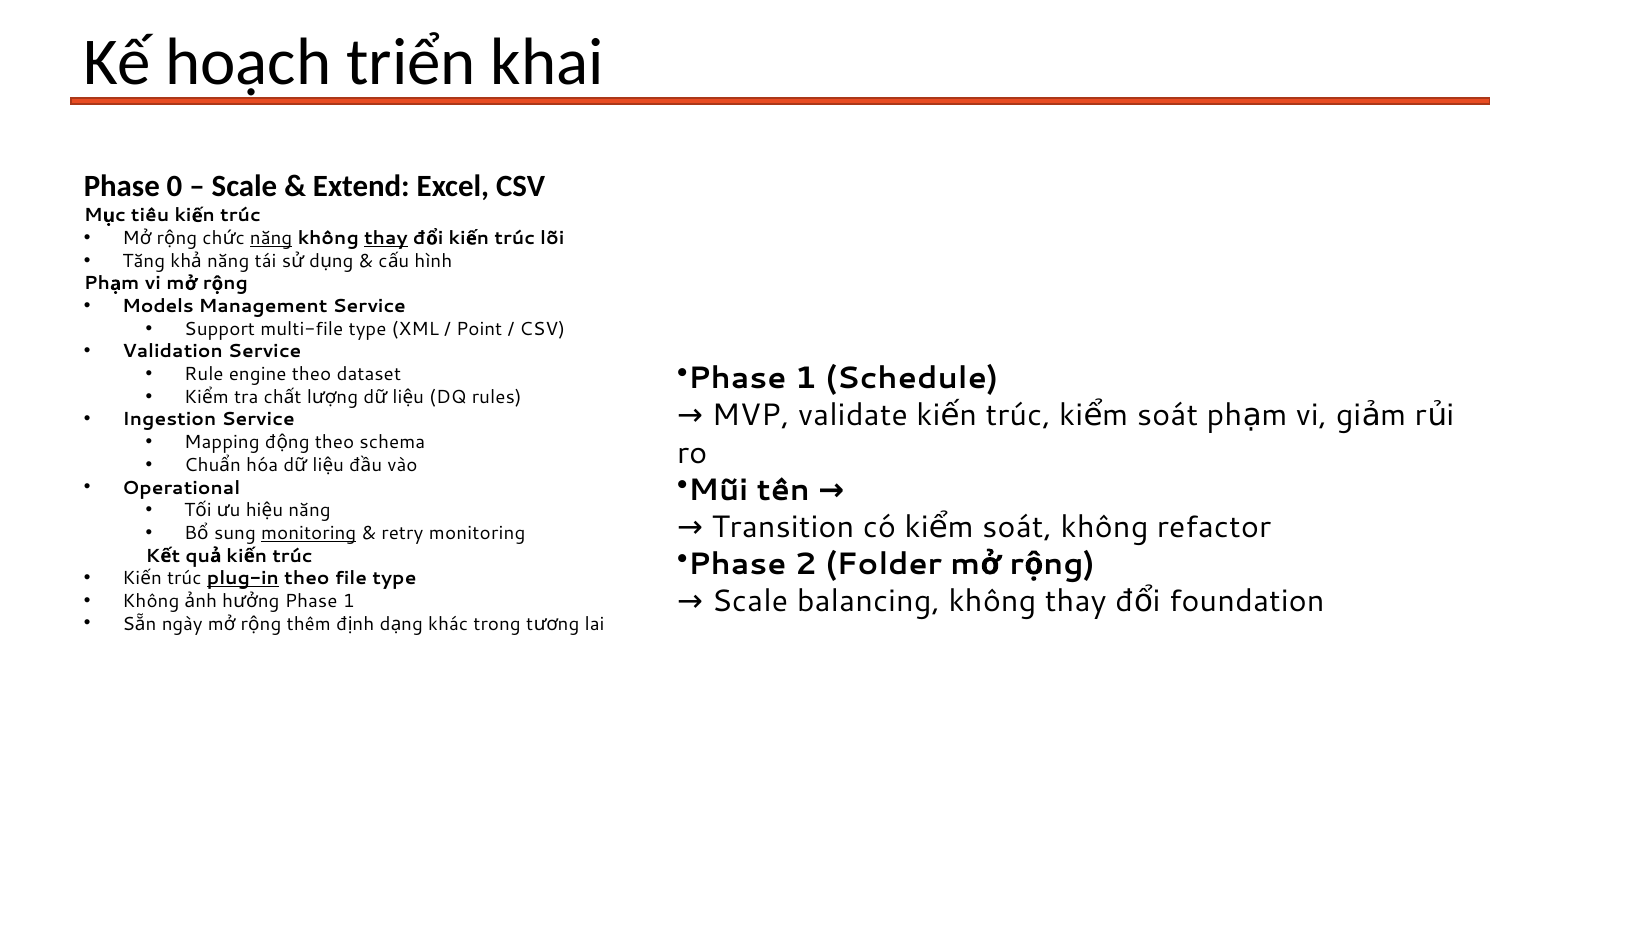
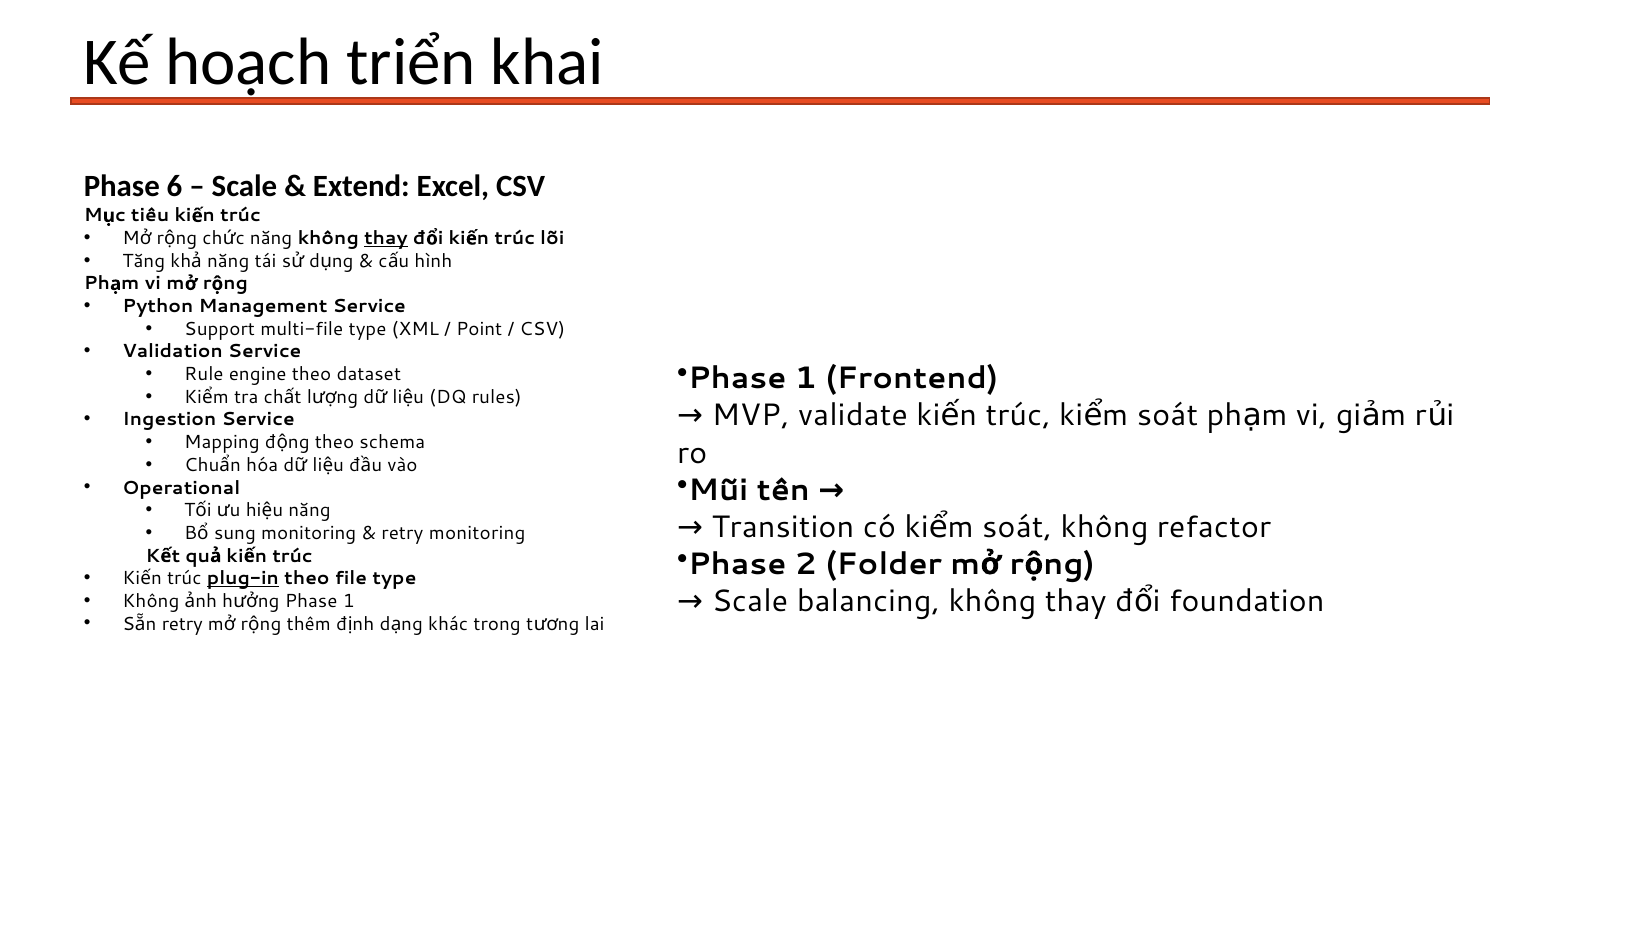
0: 0 -> 6 (174, 187)
năng underline: present -> none (271, 238)
Models: Models -> Python (158, 306)
Schedule: Schedule -> Frontend (912, 379)
monitoring underline: present -> none (309, 533)
ngày: ngày -> retry (182, 624)
